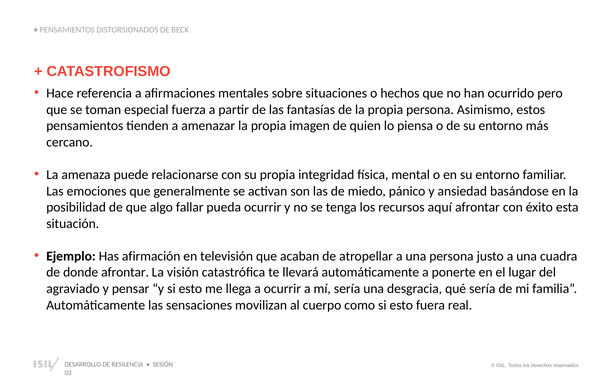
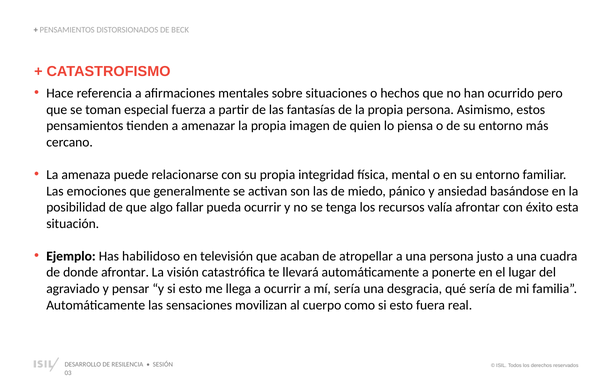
aquí: aquí -> valía (440, 207)
afirmación: afirmación -> habilidoso (151, 256)
